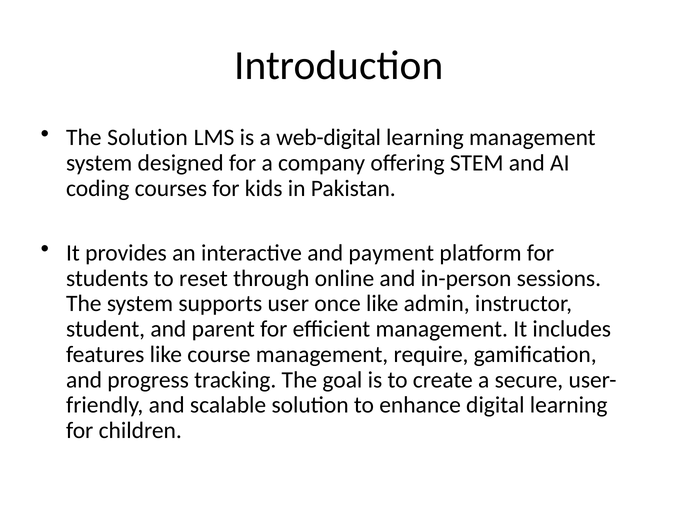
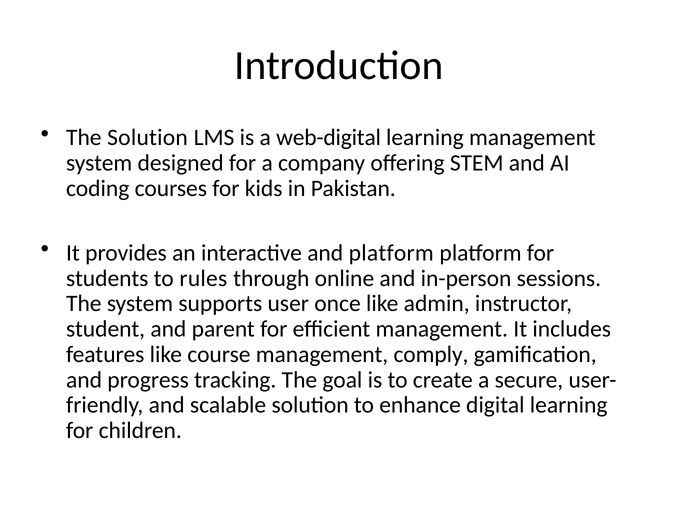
and payment: payment -> platform (391, 253)
reset: reset -> rules (203, 279)
require: require -> comply (431, 355)
